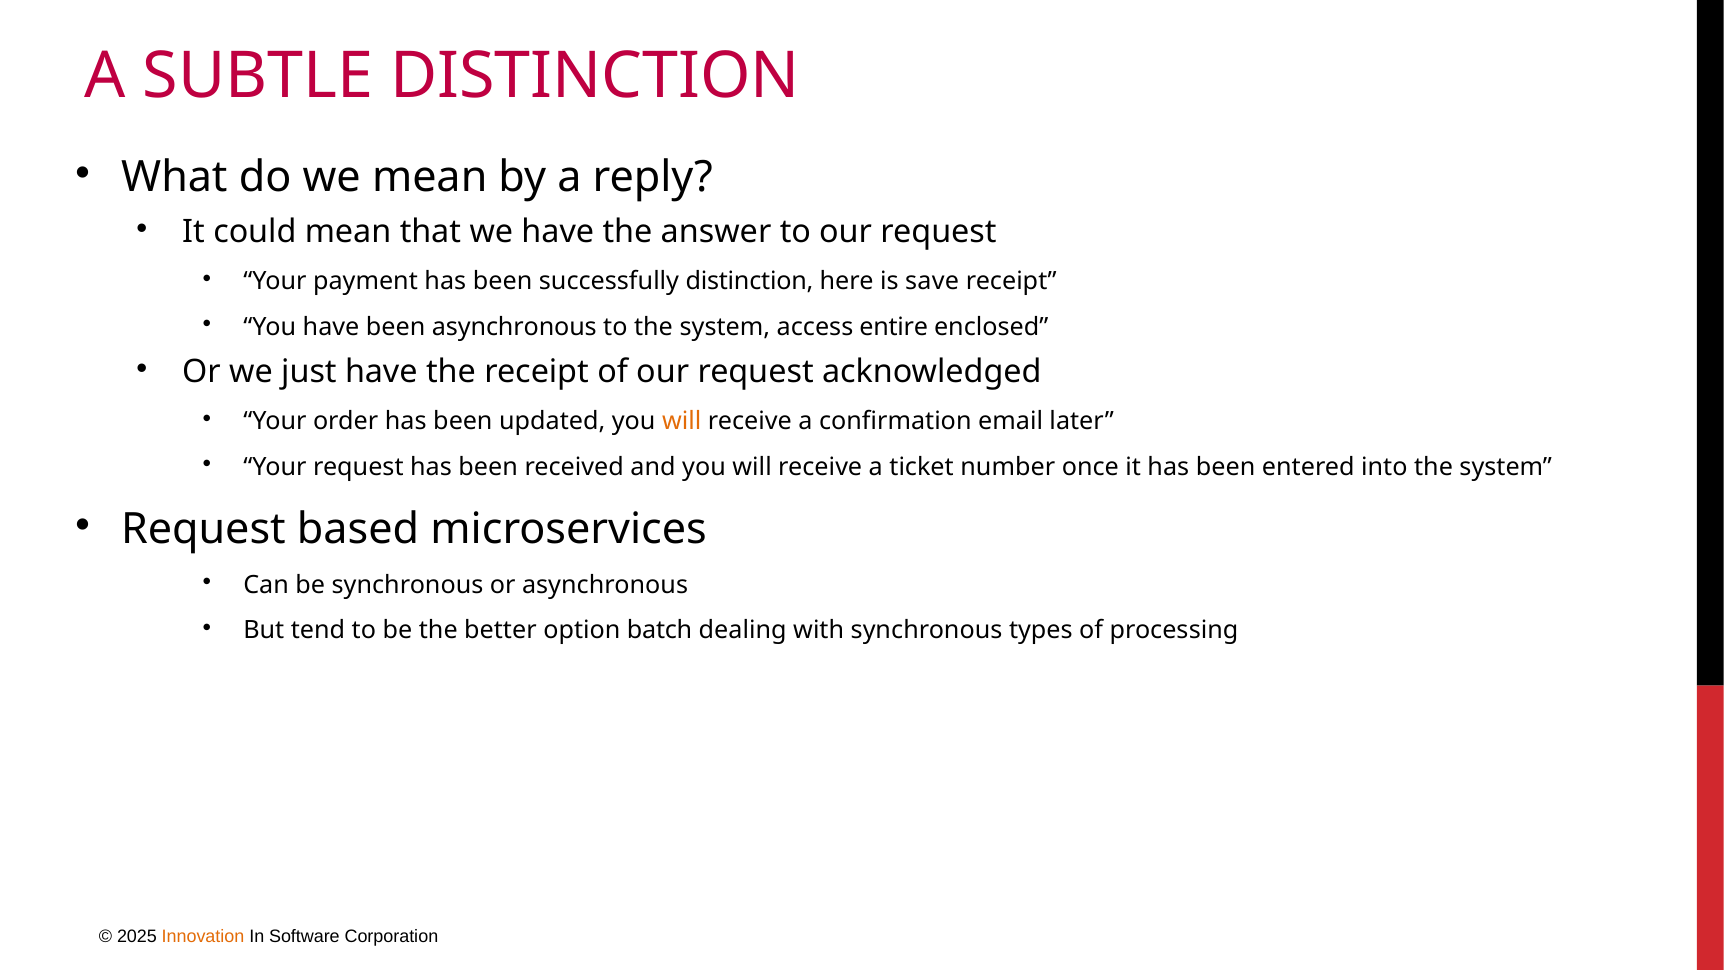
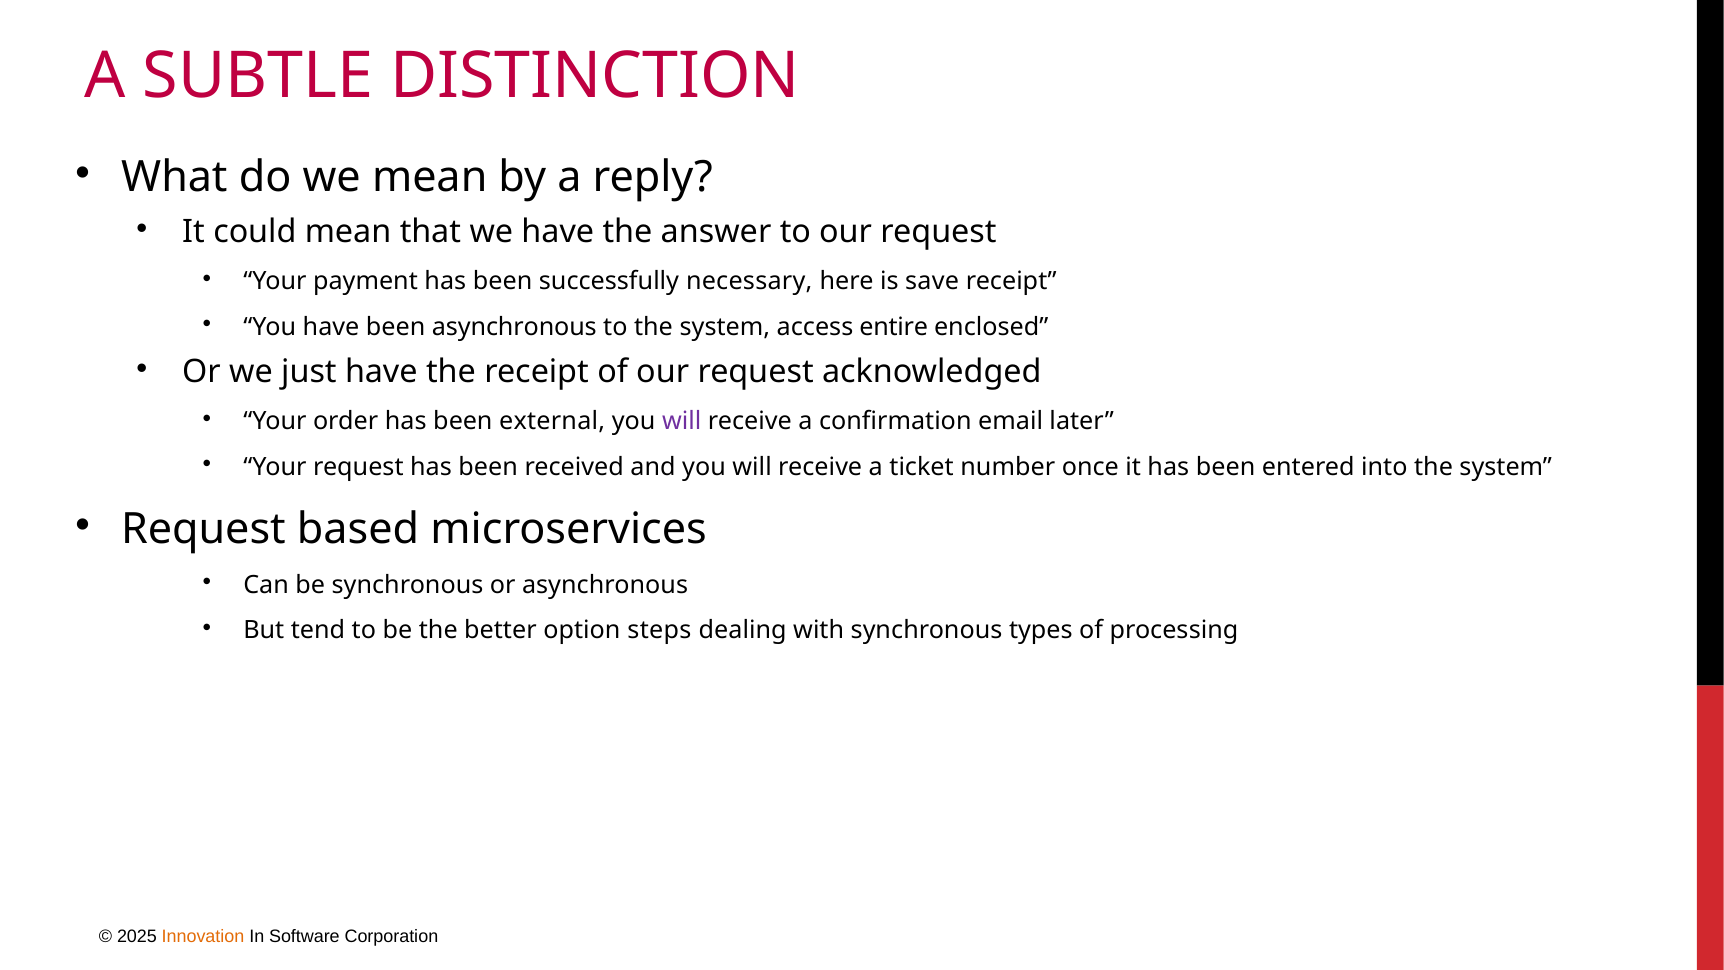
successfully distinction: distinction -> necessary (749, 282)
updated: updated -> external (552, 421)
will colour: orange -> purple (682, 421)
batch: batch -> steps (659, 630)
